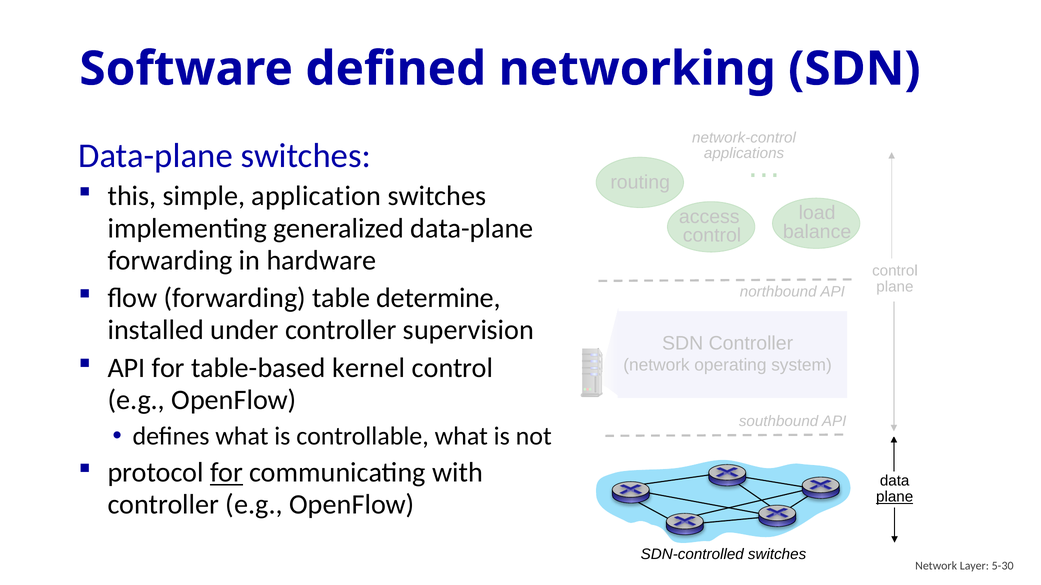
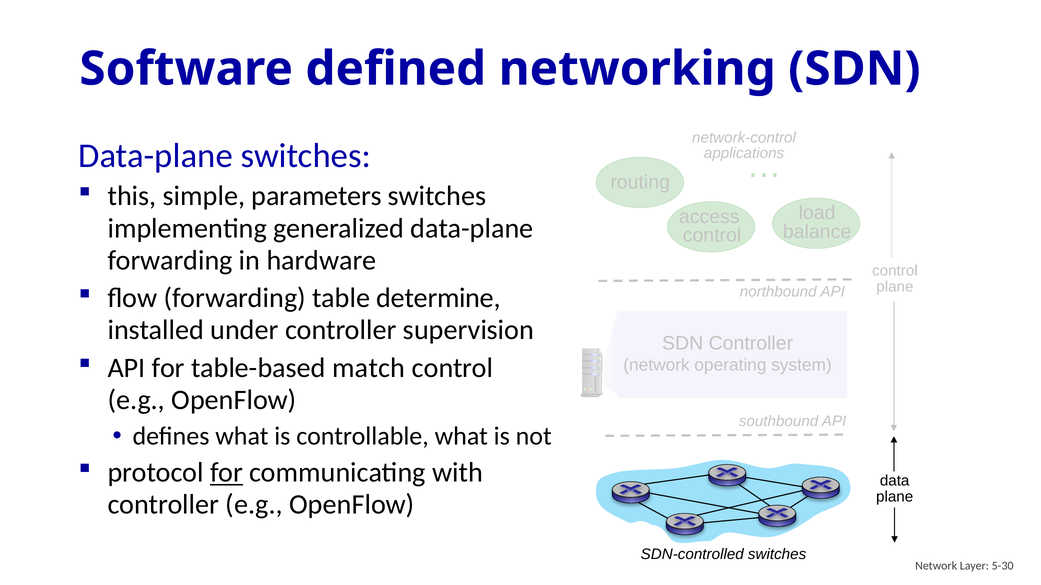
application: application -> parameters (317, 196)
kernel: kernel -> match (369, 368)
plane underline: present -> none (895, 497)
